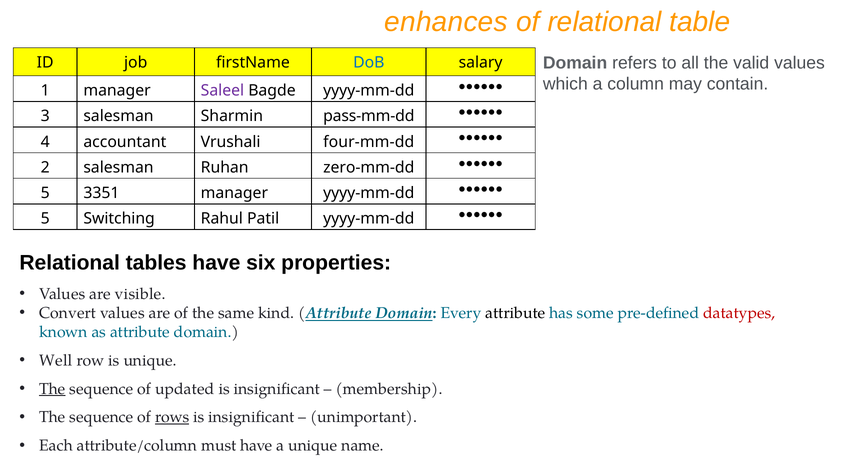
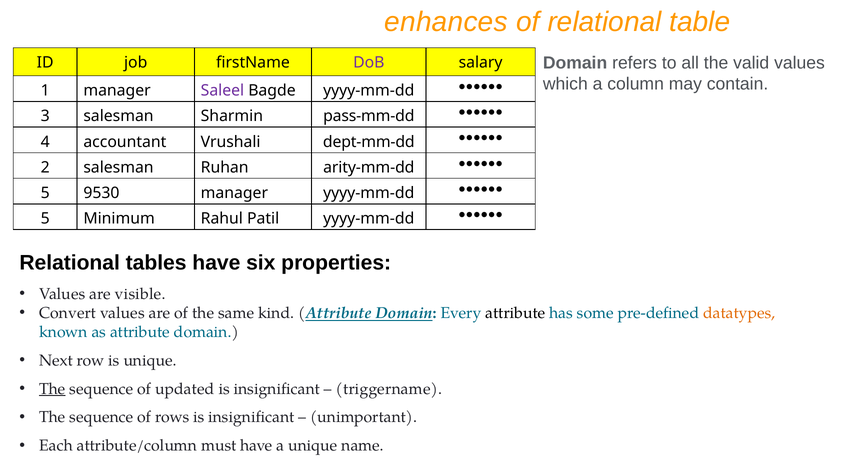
DoB colour: blue -> purple (369, 63)
four-mm-dd: four-mm-dd -> dept-mm-dd (369, 142)
zero-mm-dd: zero-mm-dd -> arity-mm-dd (369, 167)
3351: 3351 -> 9530 (101, 193)
Switching: Switching -> Minimum (119, 219)
datatypes colour: red -> orange (739, 313)
Well: Well -> Next (56, 360)
membership: membership -> triggername (389, 389)
rows underline: present -> none (172, 417)
